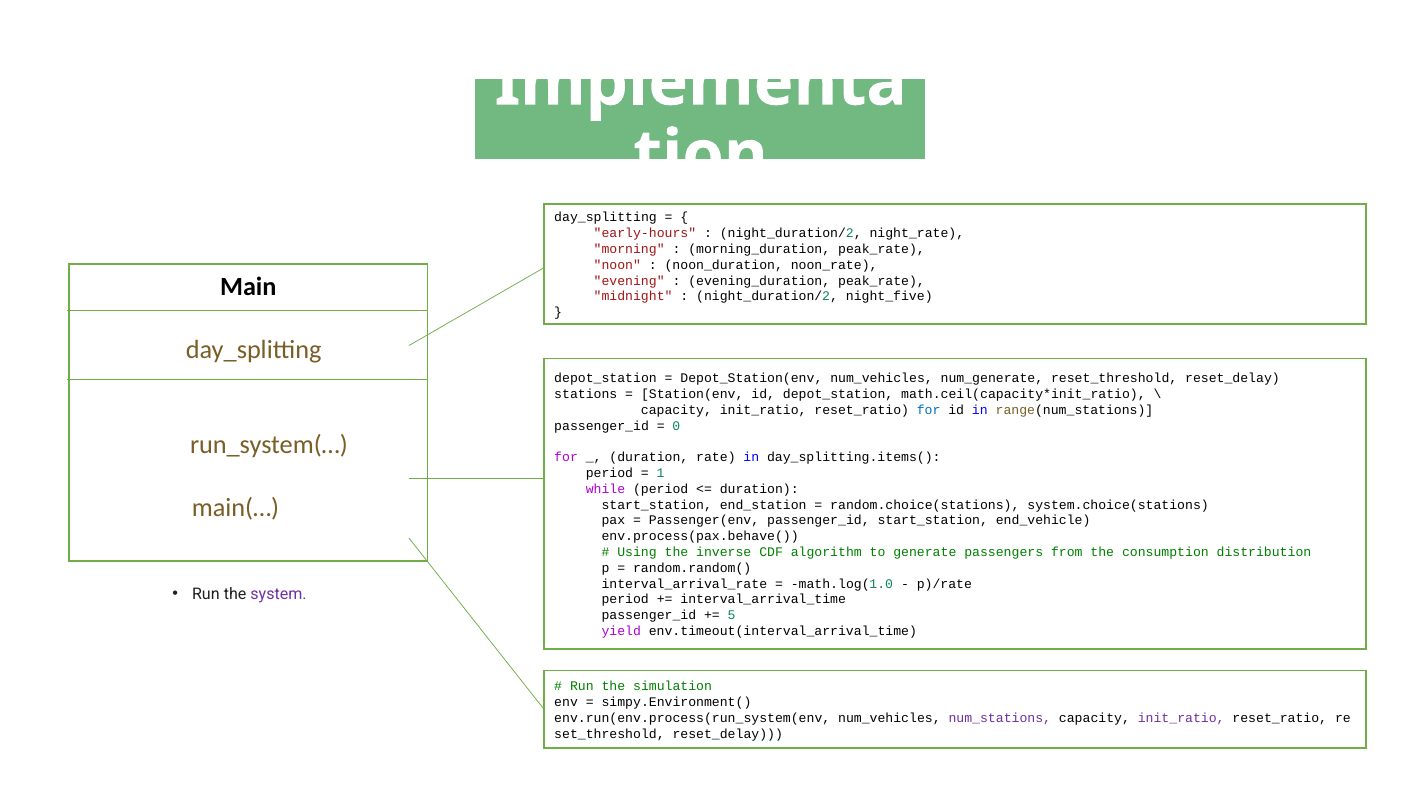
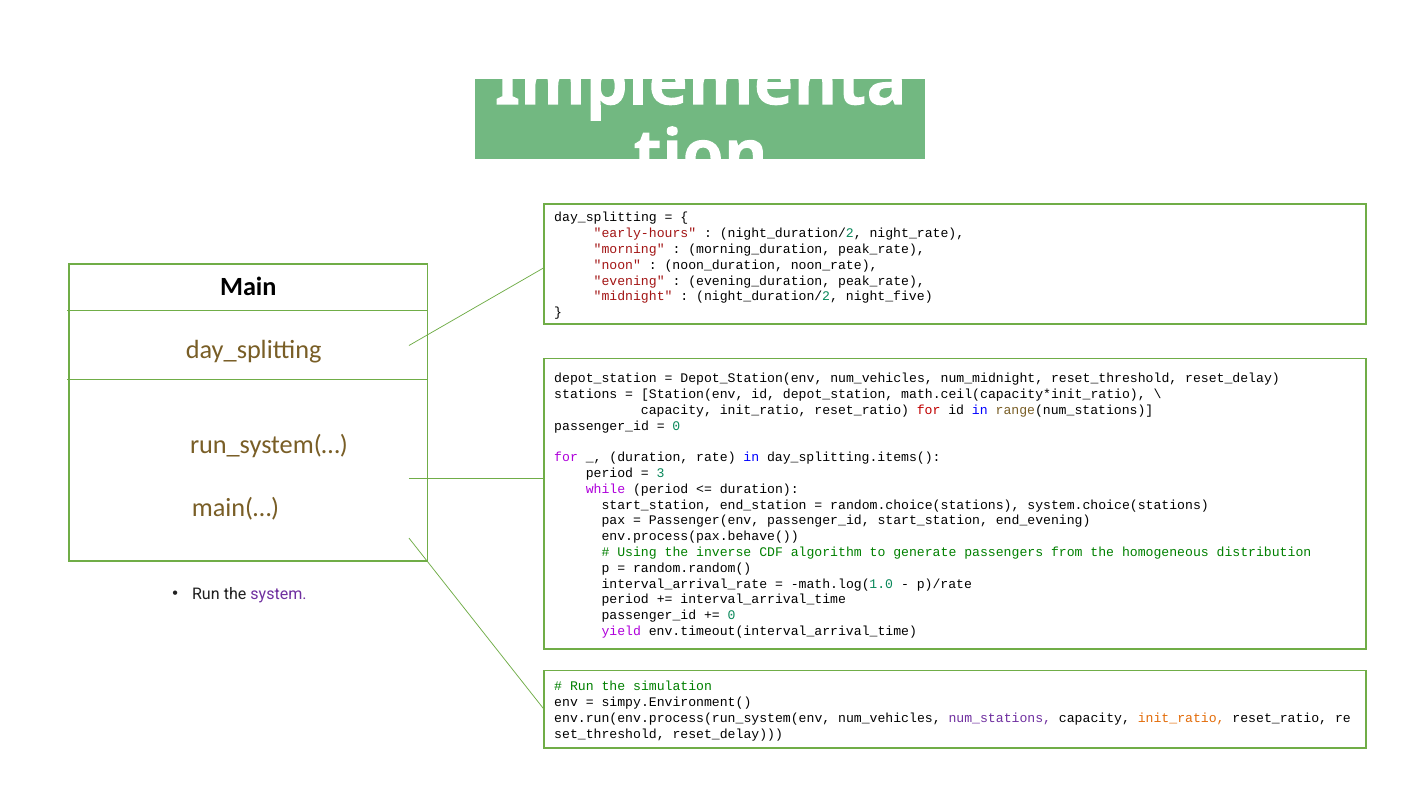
num_generate: num_generate -> num_midnight (992, 378)
for colour: blue -> red (929, 410)
1: 1 -> 3 (661, 473)
end_vehicle: end_vehicle -> end_evening (1043, 521)
consumption: consumption -> homogeneous (1165, 552)
5: 5 -> 0 (732, 615)
init_ratio colour: purple -> orange (1181, 718)
